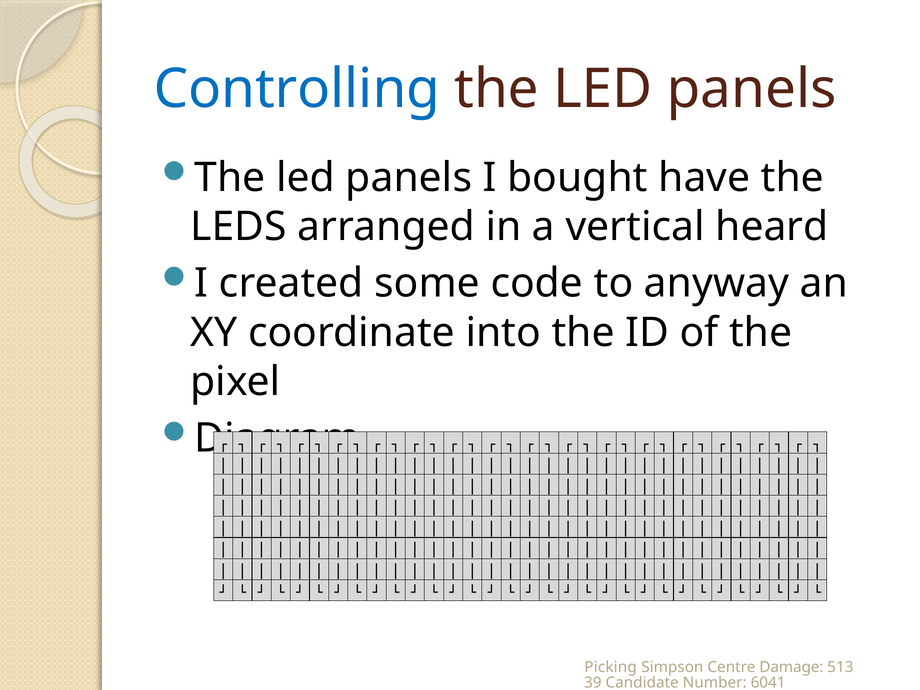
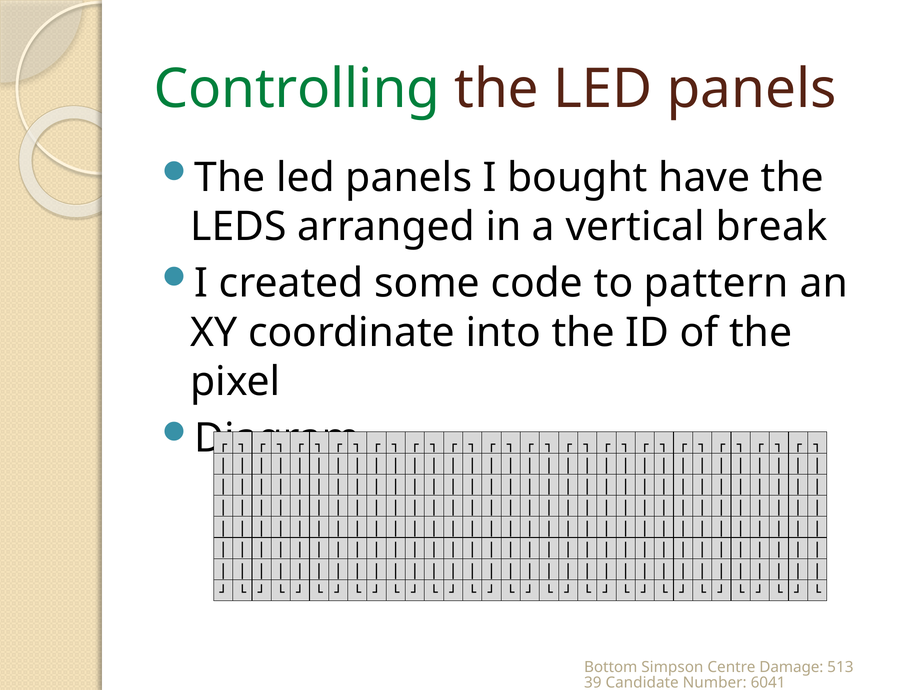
Controlling colour: blue -> green (297, 89)
heard: heard -> break (772, 227)
anyway: anyway -> pattern (716, 283)
Picking: Picking -> Bottom (611, 667)
